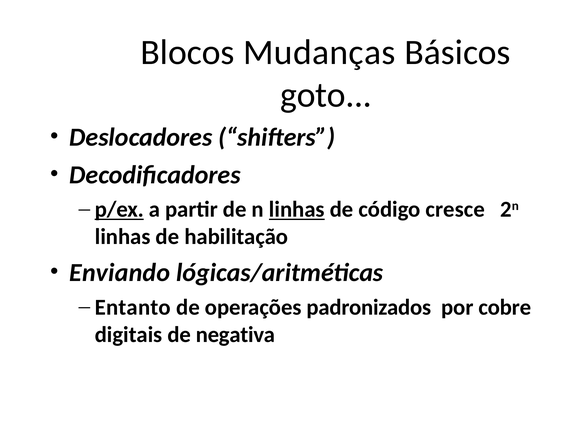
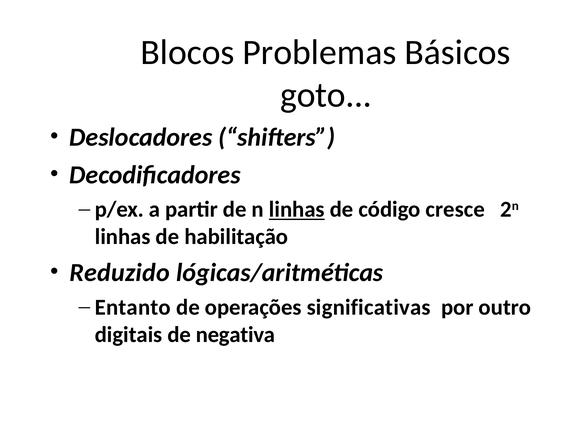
Mudanças: Mudanças -> Problemas (319, 52)
p/ex underline: present -> none (119, 209)
Enviando: Enviando -> Reduzido (120, 273)
padronizados: padronizados -> significativas (369, 307)
cobre: cobre -> outro (505, 307)
